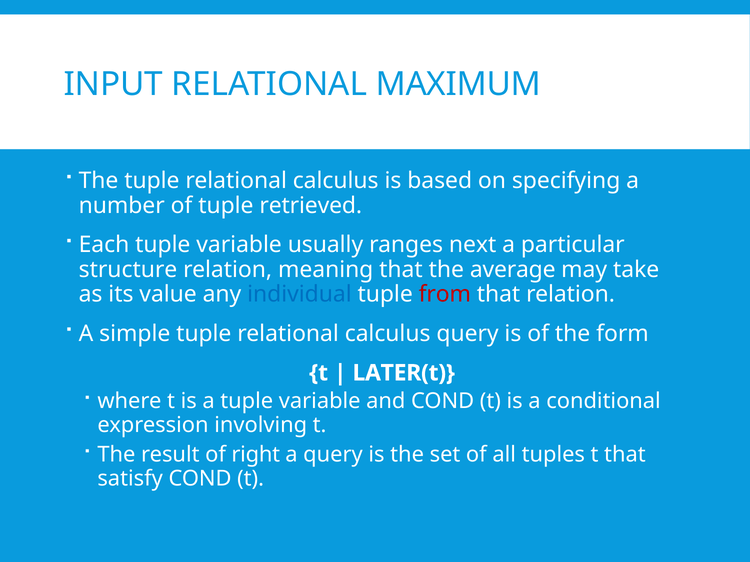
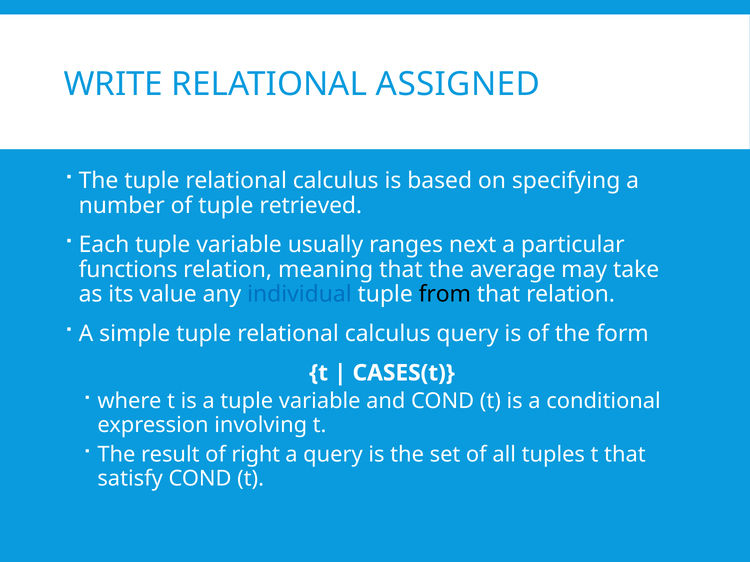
INPUT: INPUT -> WRITE (113, 84)
MAXIMUM: MAXIMUM -> ASSIGNED (458, 84)
structure: structure -> functions (128, 270)
from colour: red -> black (445, 295)
LATER(t: LATER(t -> CASES(t (404, 373)
